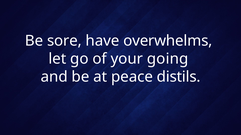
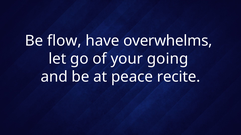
sore: sore -> flow (64, 41)
distils: distils -> recite (179, 77)
